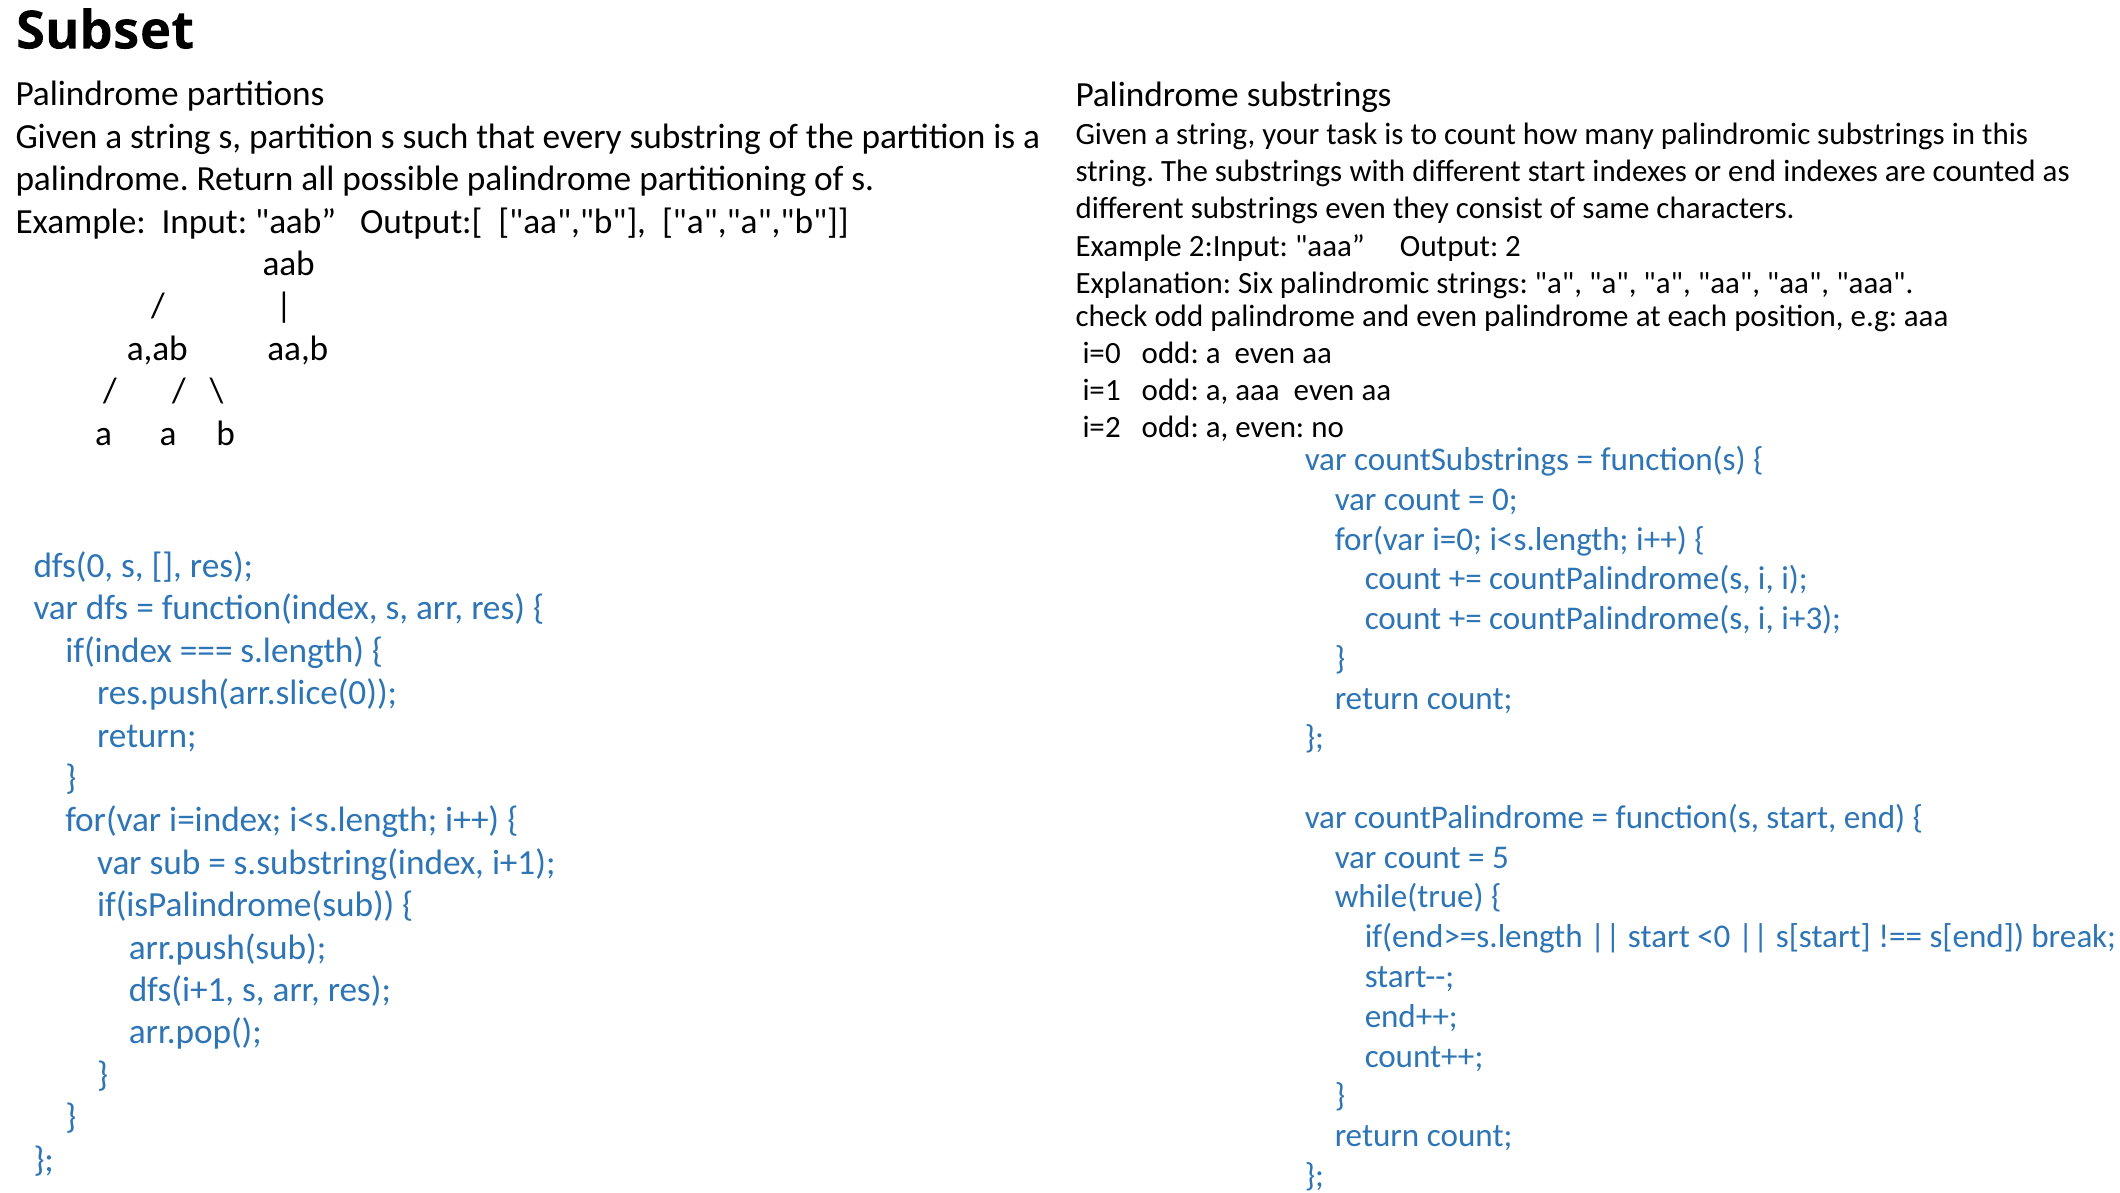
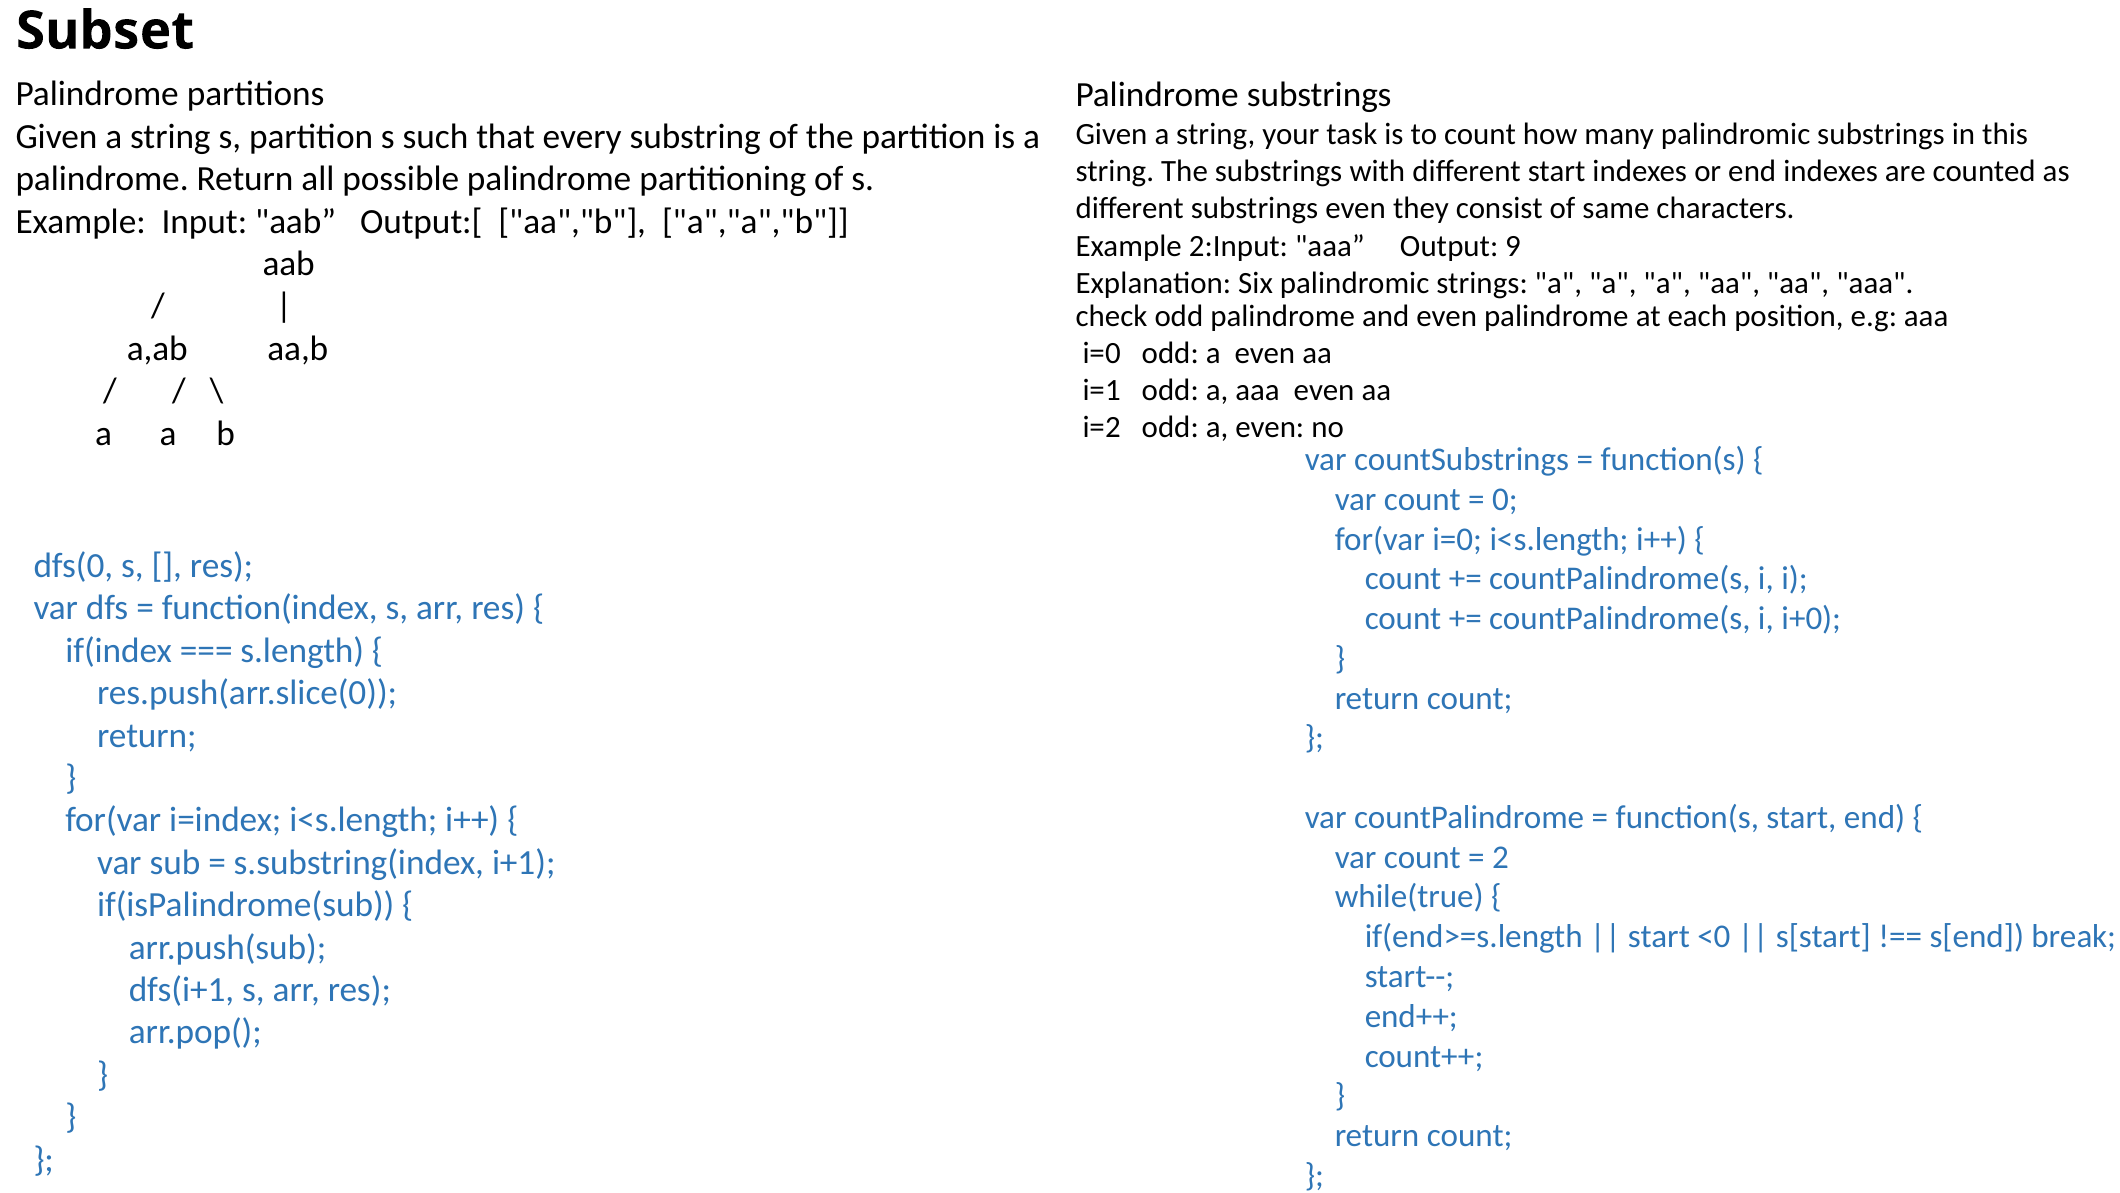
2: 2 -> 9 (1513, 246)
i+3: i+3 -> i+0 (1811, 618)
5: 5 -> 2 (1500, 857)
